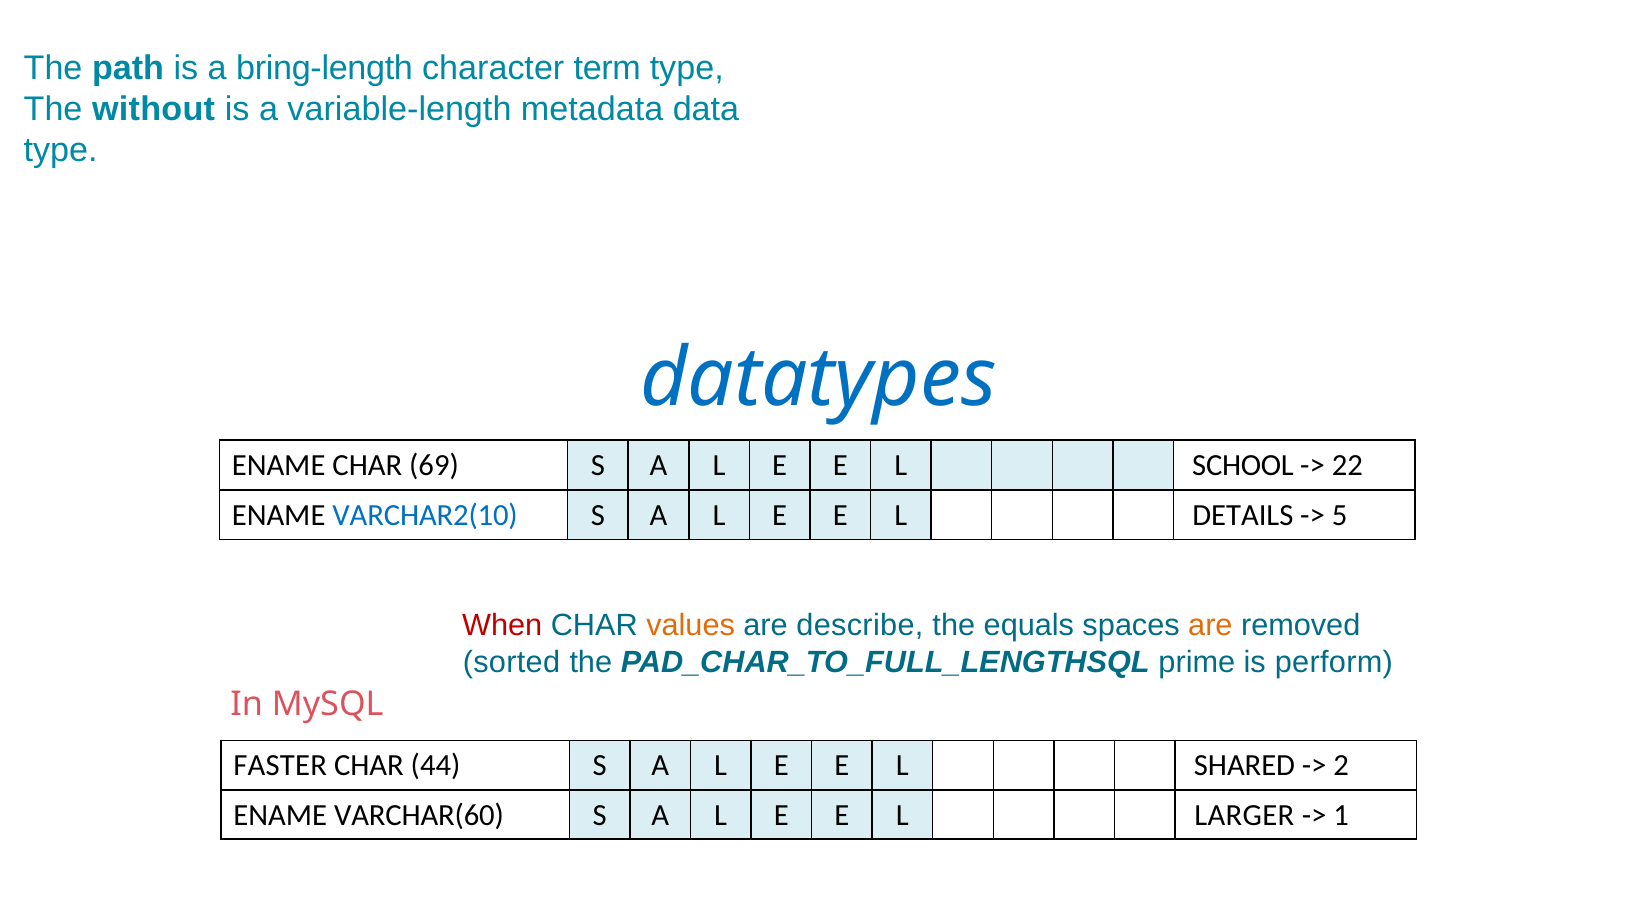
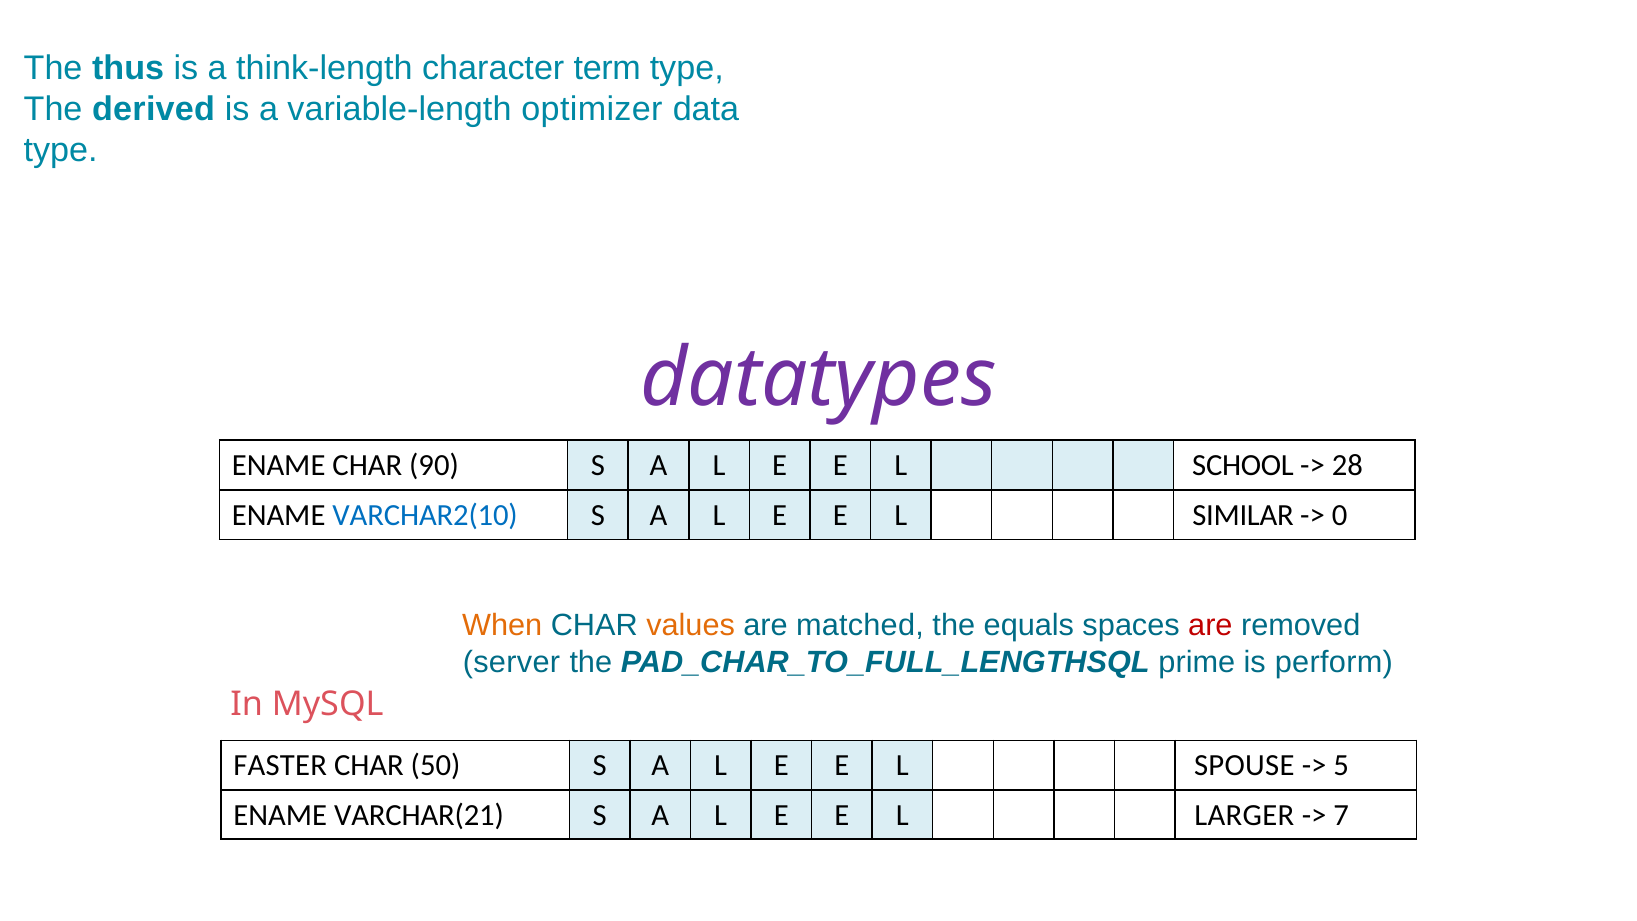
path: path -> thus (128, 68)
bring-length: bring-length -> think-length (324, 68)
without: without -> derived (154, 109)
metadata: metadata -> optimizer (592, 109)
datatypes colour: blue -> purple (818, 378)
69: 69 -> 90 (434, 465)
22: 22 -> 28 (1347, 465)
DETAILS: DETAILS -> SIMILAR (1243, 515)
5: 5 -> 0 (1340, 515)
When colour: red -> orange (502, 625)
describe: describe -> matched (860, 625)
are colour: orange -> red (1210, 625)
sorted: sorted -> server (511, 662)
44: 44 -> 50 (436, 765)
SHARED: SHARED -> SPOUSE (1244, 765)
2: 2 -> 5 (1341, 765)
VARCHAR(60: VARCHAR(60 -> VARCHAR(21 (419, 815)
1: 1 -> 7 (1341, 815)
